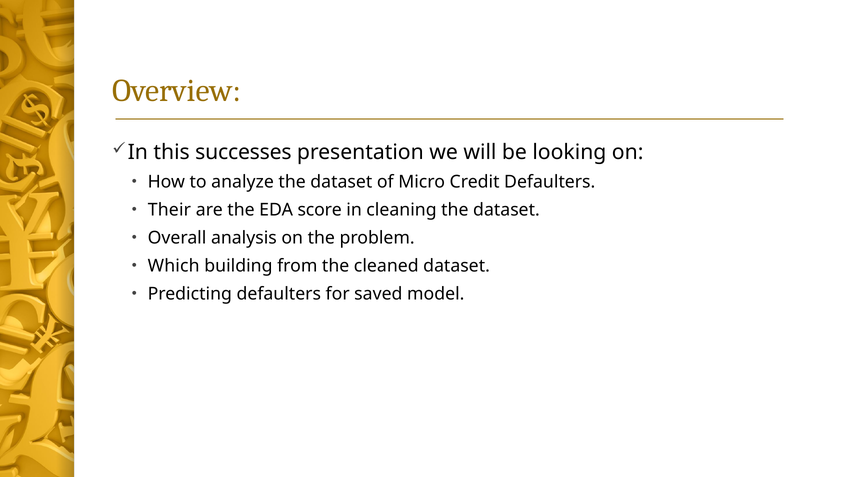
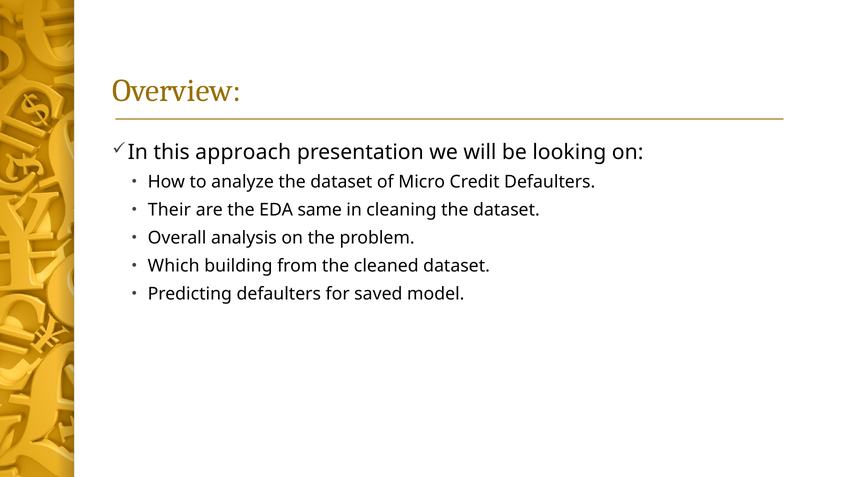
successes: successes -> approach (243, 152)
score: score -> same (320, 210)
